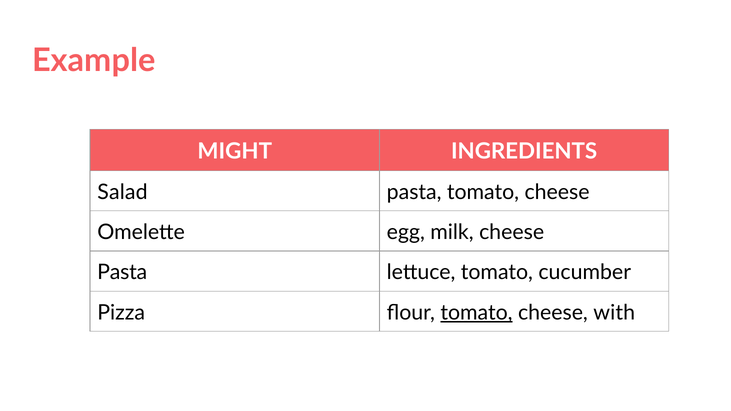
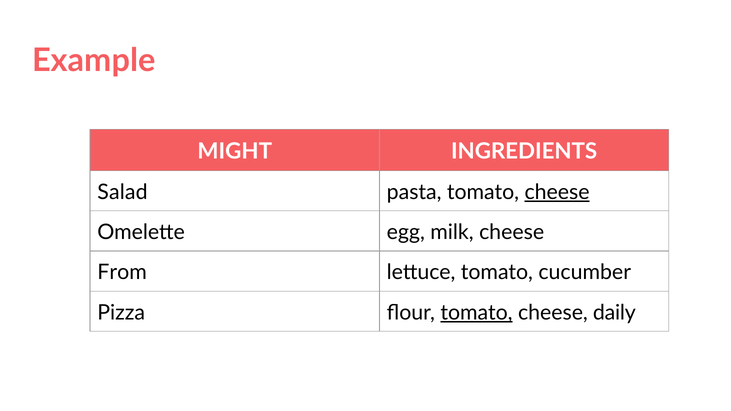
cheese underline: none -> present (557, 192)
Pasta: Pasta -> From (122, 272)
with: with -> daily (614, 313)
